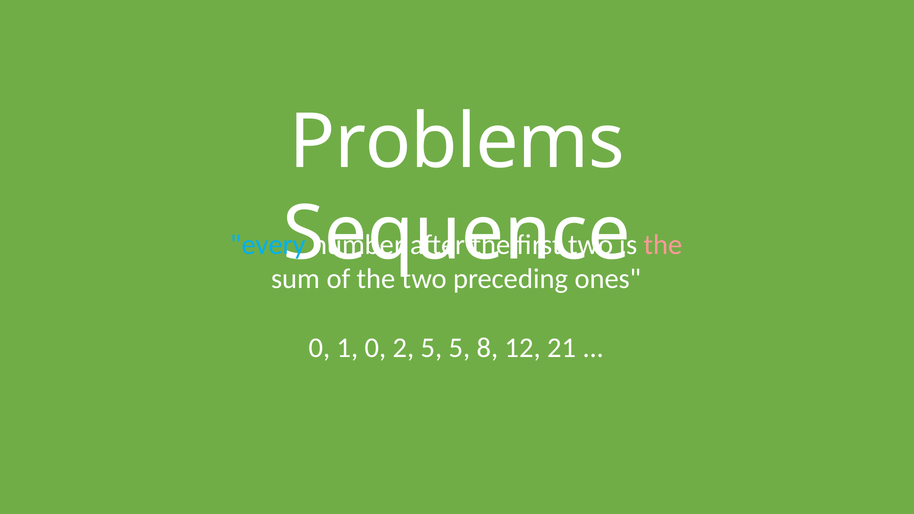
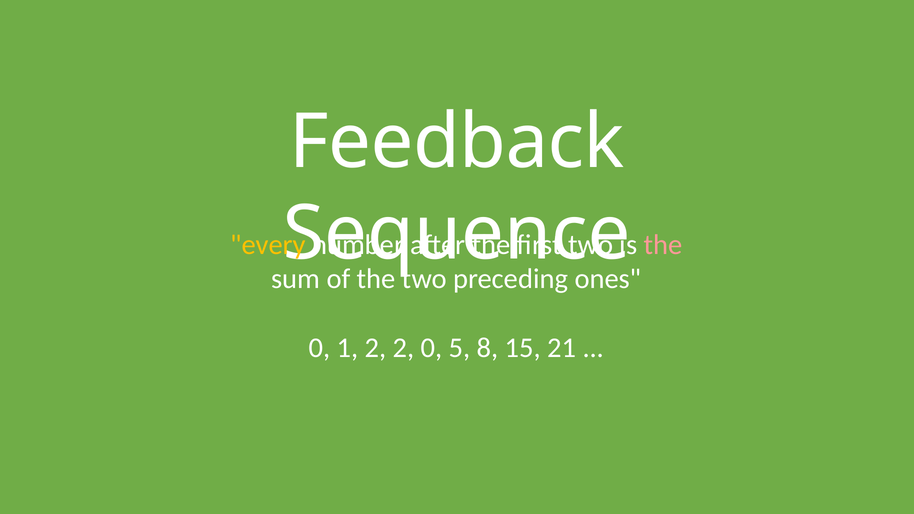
Problems: Problems -> Feedback (457, 142)
every colour: light blue -> yellow (268, 245)
1 0: 0 -> 2 (376, 348)
2 5: 5 -> 0 (432, 348)
12: 12 -> 15 (523, 348)
